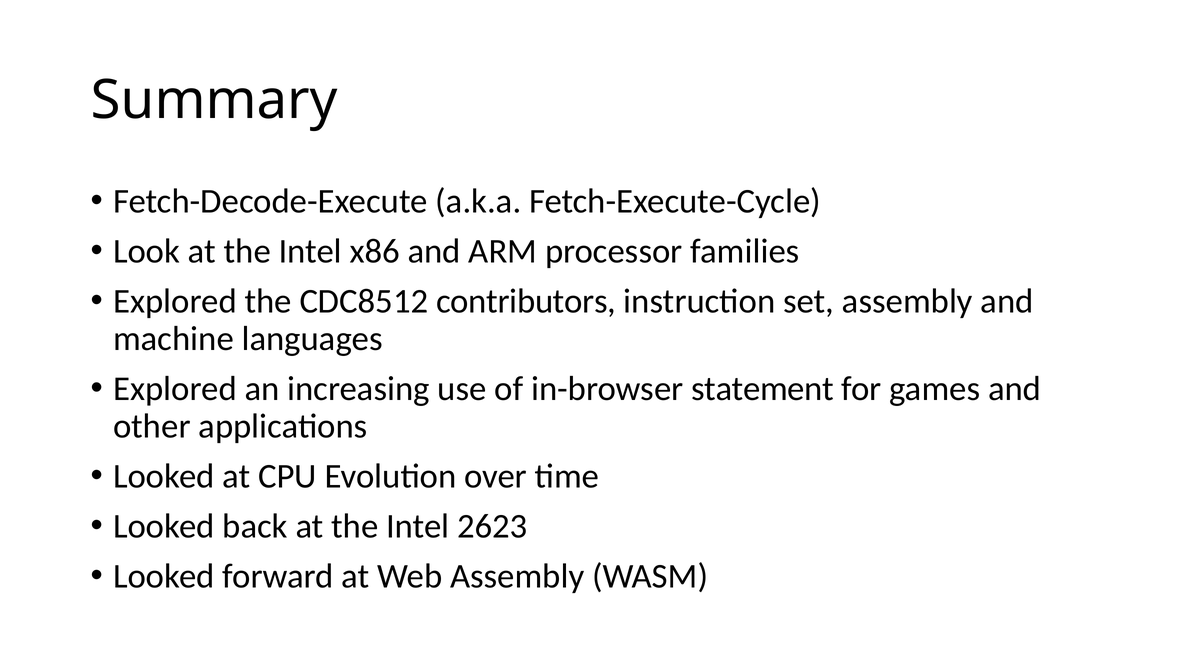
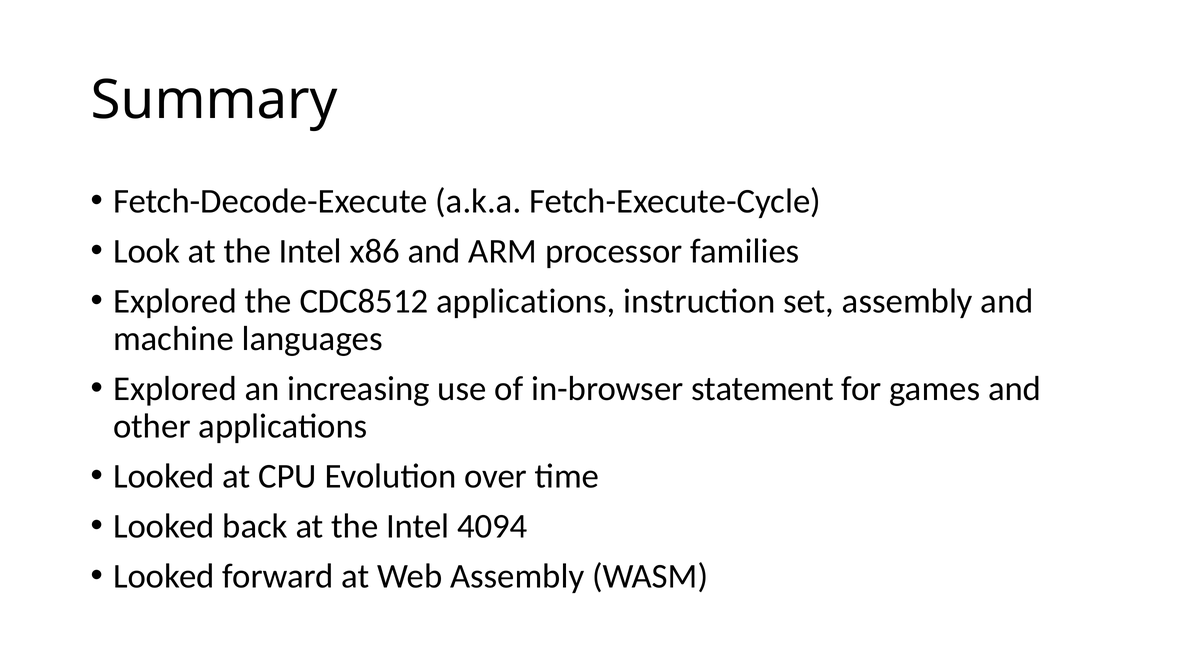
CDC8512 contributors: contributors -> applications (526, 301)
2623: 2623 -> 4094 (492, 527)
